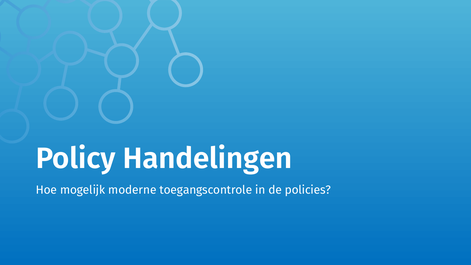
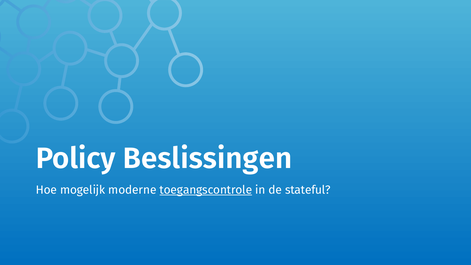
Handelingen: Handelingen -> Beslissingen (207, 158)
toegangscontrole underline: none -> present (206, 190)
policies: policies -> stateful (308, 190)
